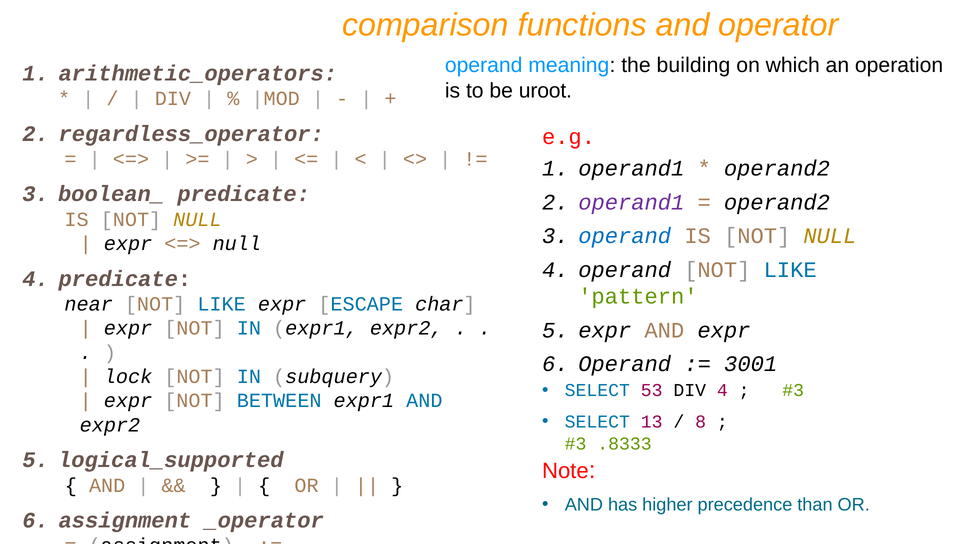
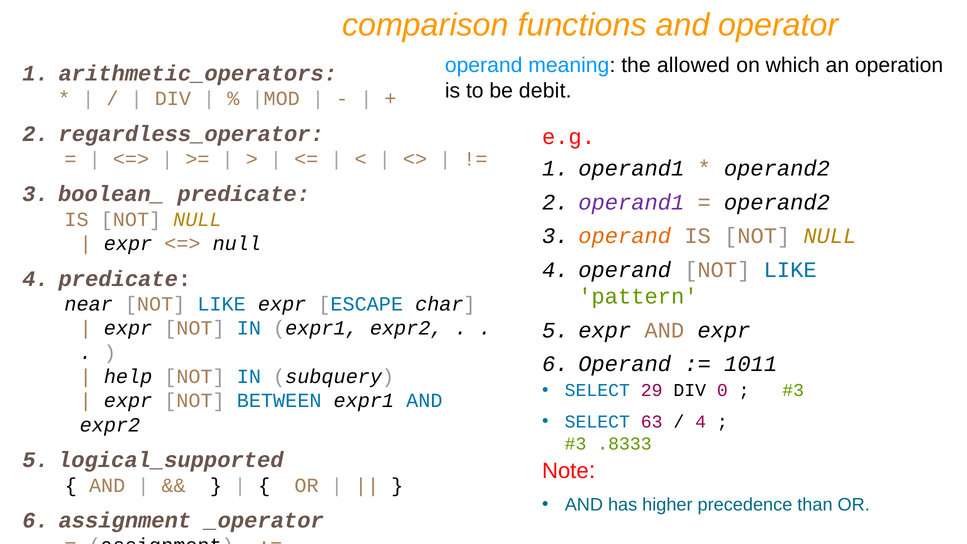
building: building -> allowed (693, 65)
uroot: uroot -> debit (545, 91)
operand colour: blue -> orange (625, 236)
3001: 3001 -> 1011 (751, 364)
lock: lock -> help (128, 377)
53: 53 -> 29 (652, 390)
DIV 4: 4 -> 0 (722, 390)
13: 13 -> 63 (652, 422)
8: 8 -> 4 (701, 422)
